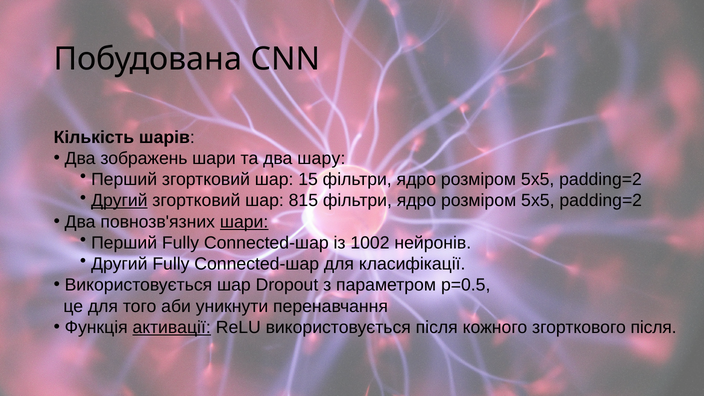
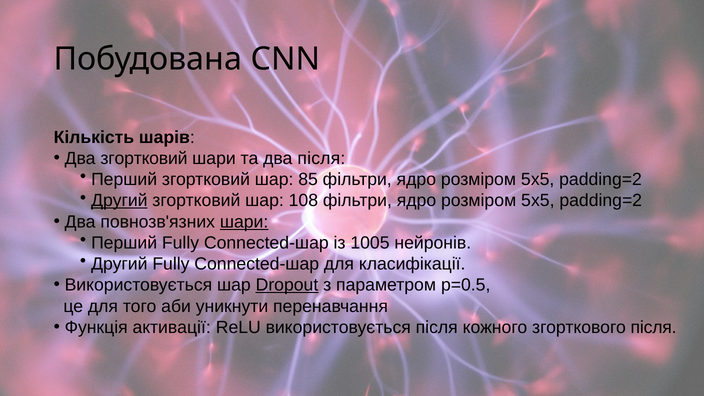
Два зображень: зображень -> згортковий (144, 158)
два шару: шару -> після (321, 158)
15: 15 -> 85 (308, 179)
815: 815 -> 108 (303, 201)
1002: 1002 -> 1005 (370, 243)
Dropout underline: none -> present (287, 285)
активації underline: present -> none (172, 327)
